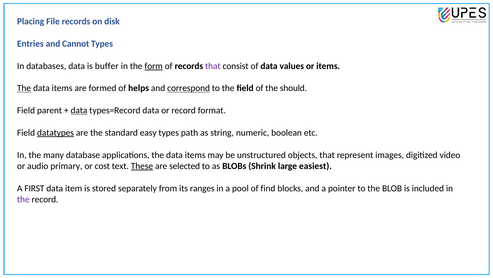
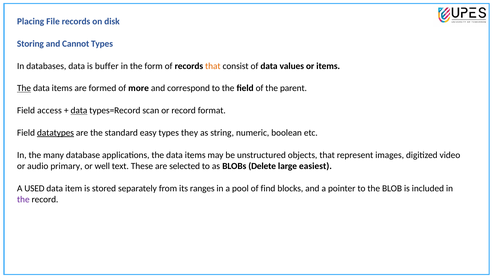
Entries: Entries -> Storing (30, 44)
form underline: present -> none (154, 66)
that colour: purple -> orange (213, 66)
helps: helps -> more (139, 88)
correspond underline: present -> none (189, 88)
should: should -> parent (293, 88)
parent: parent -> access (49, 110)
types=Record data: data -> scan (151, 110)
path: path -> they (190, 132)
cost: cost -> well (102, 166)
These underline: present -> none (142, 166)
Shrink: Shrink -> Delete (262, 166)
FIRST: FIRST -> USED (34, 188)
